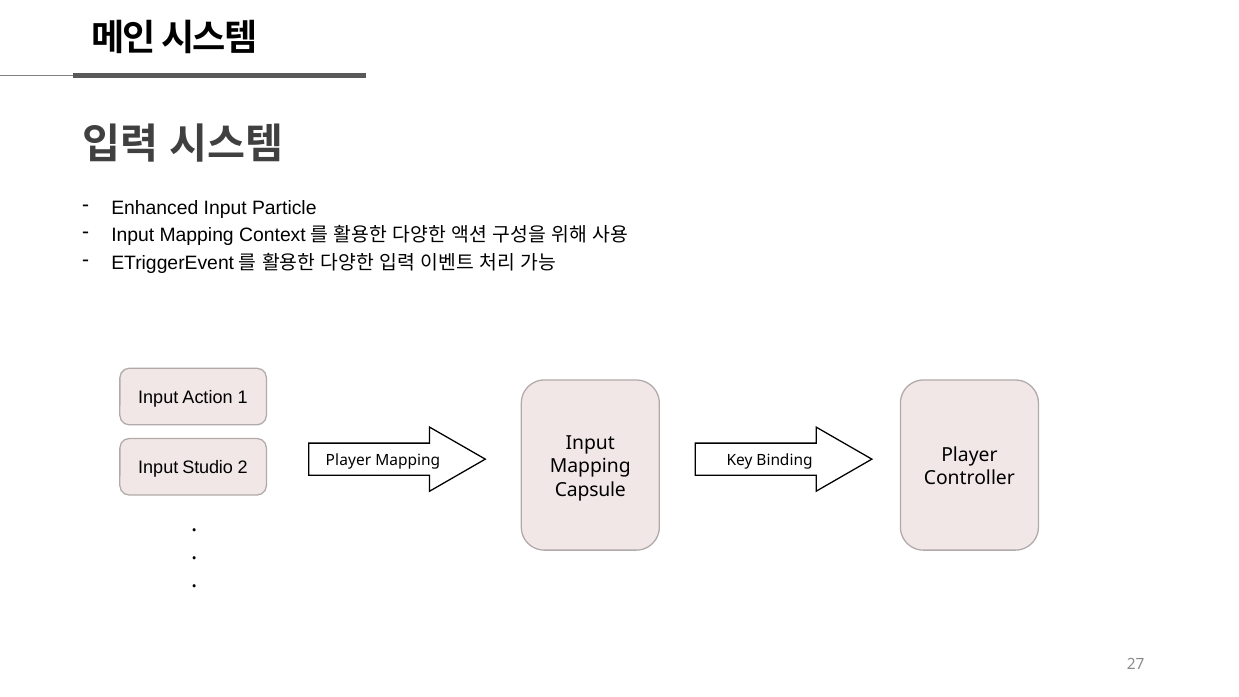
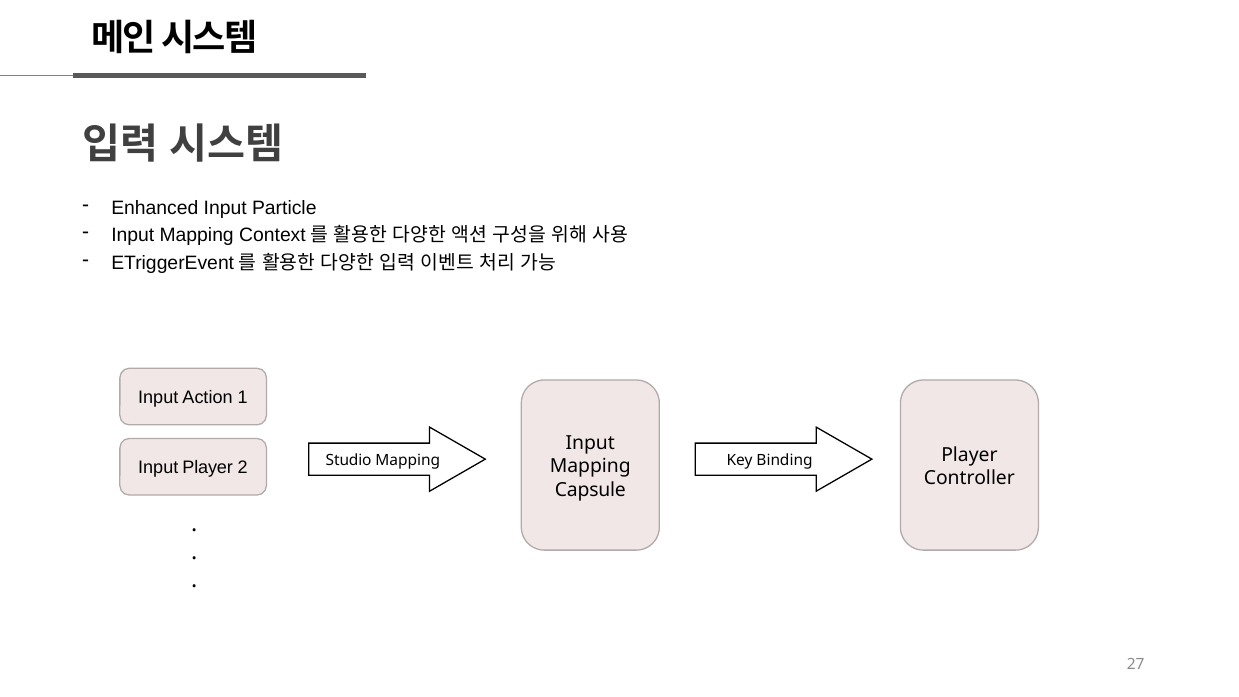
Player: Player -> Studio (349, 460)
Input Studio: Studio -> Player (208, 468)
